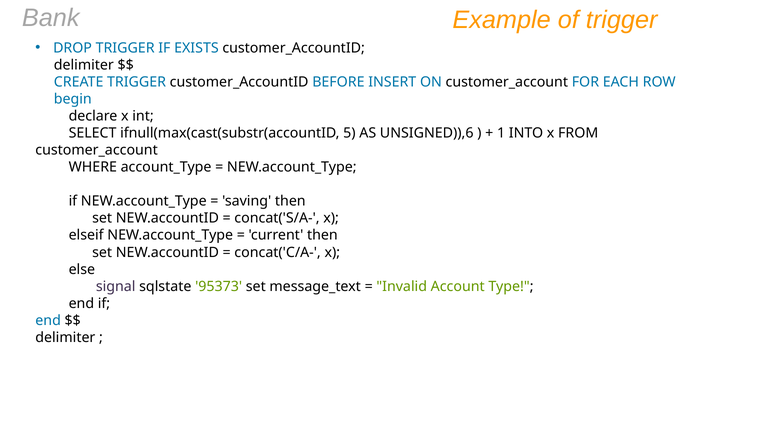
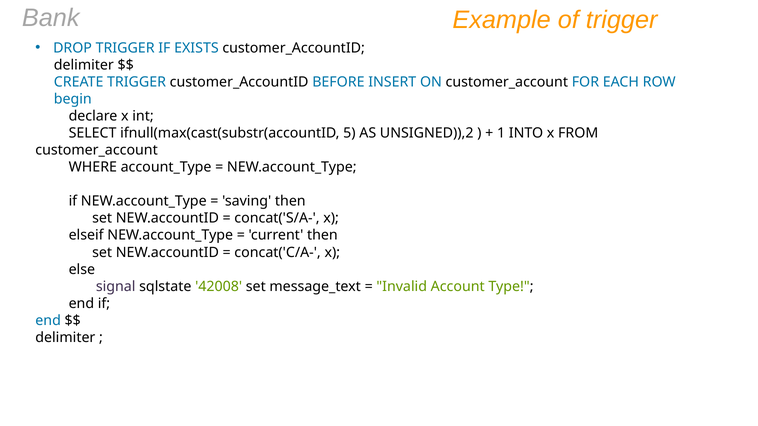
UNSIGNED)),6: UNSIGNED)),6 -> UNSIGNED)),2 (427, 133)
95373: 95373 -> 42008 (219, 287)
